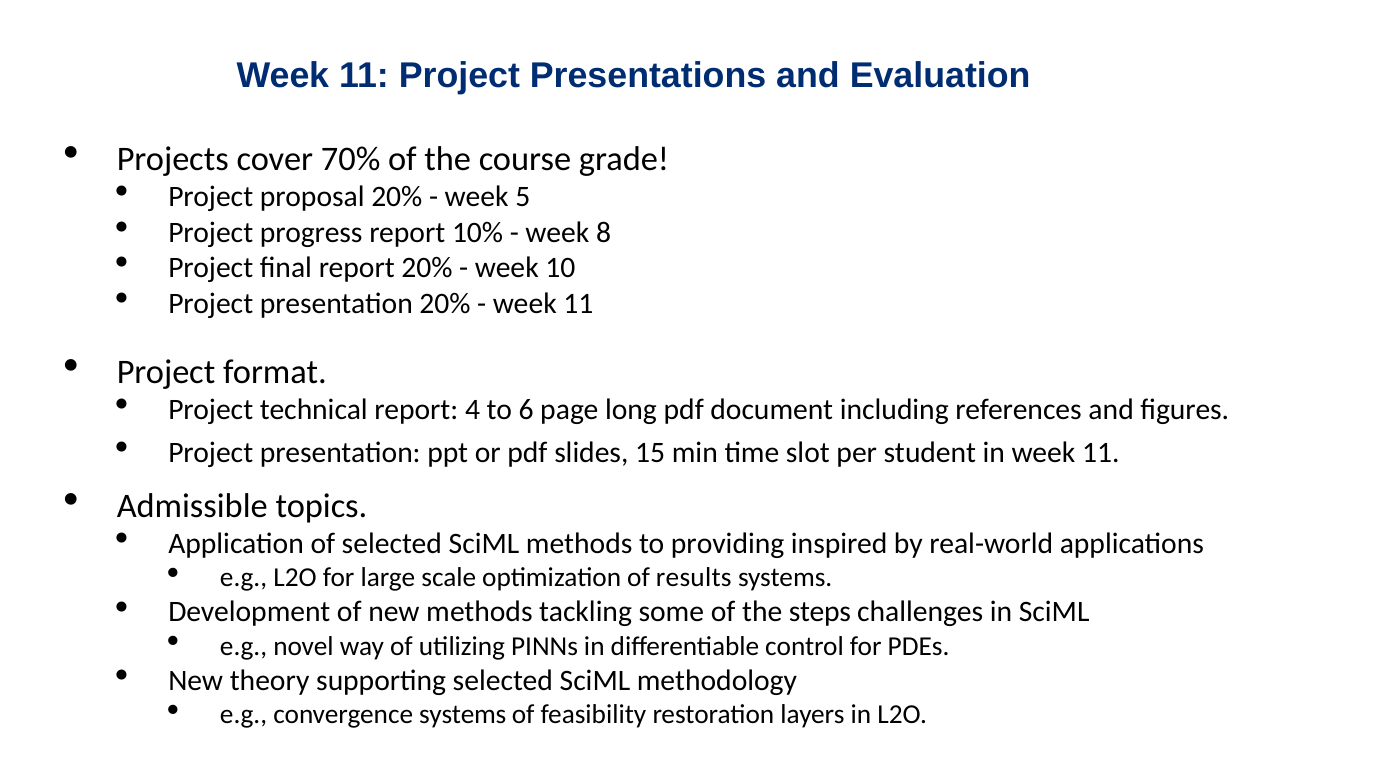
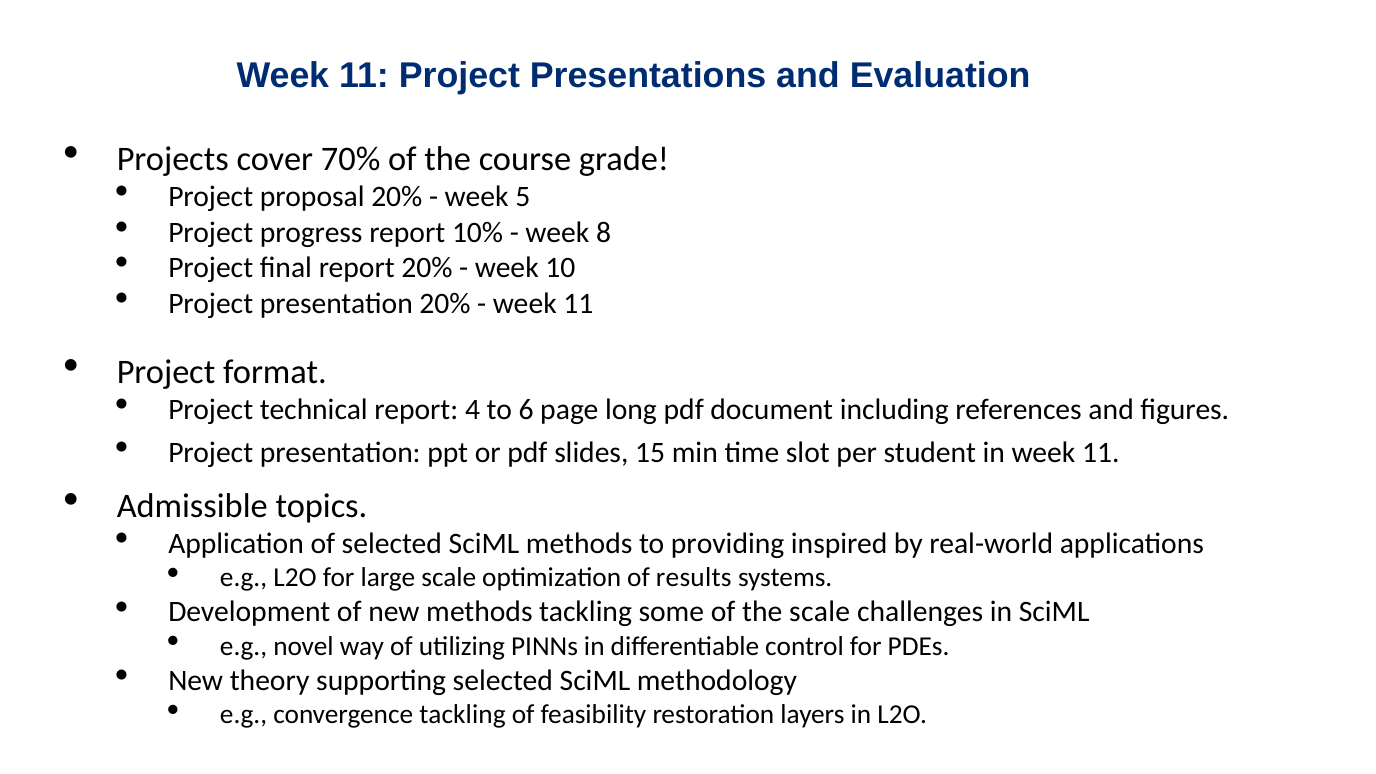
the steps: steps -> scale (820, 612)
convergence systems: systems -> tackling (462, 714)
